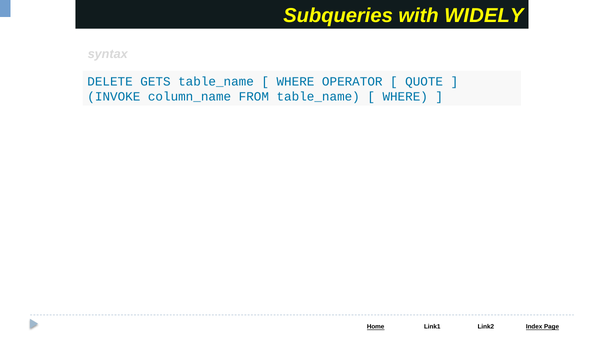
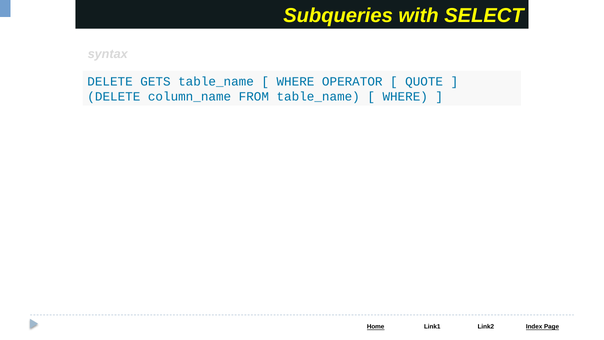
WIDELY: WIDELY -> SELECT (484, 16)
INVOKE: INVOKE -> DELETE (114, 97)
